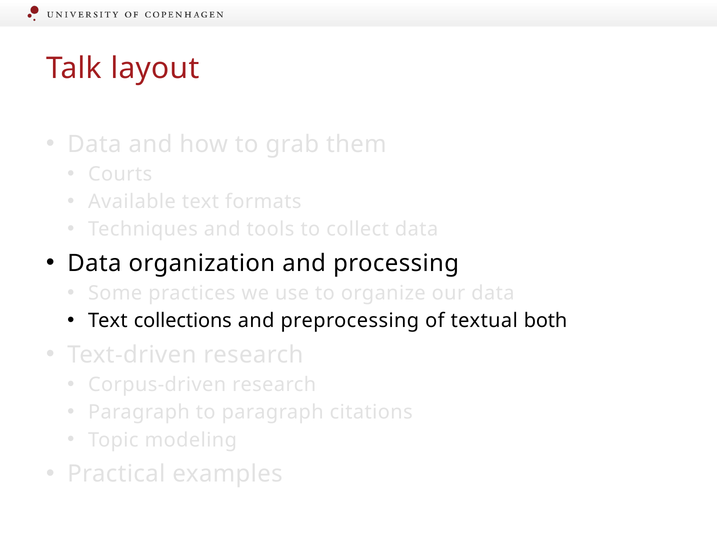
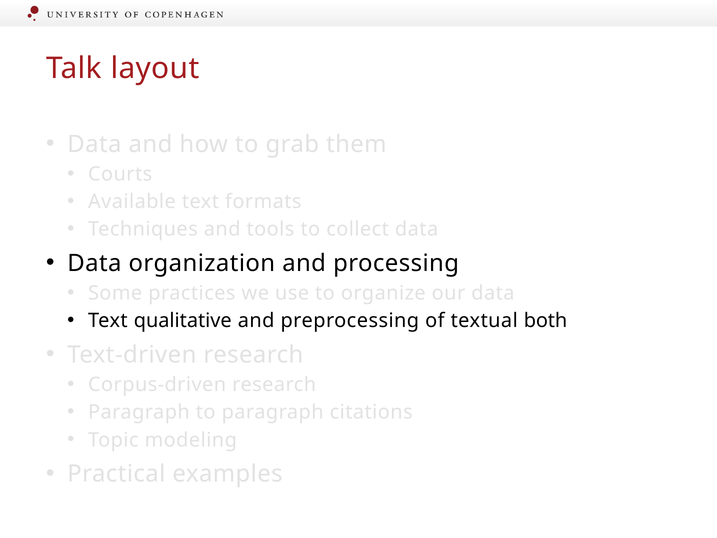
collections: collections -> qualitative (183, 321)
